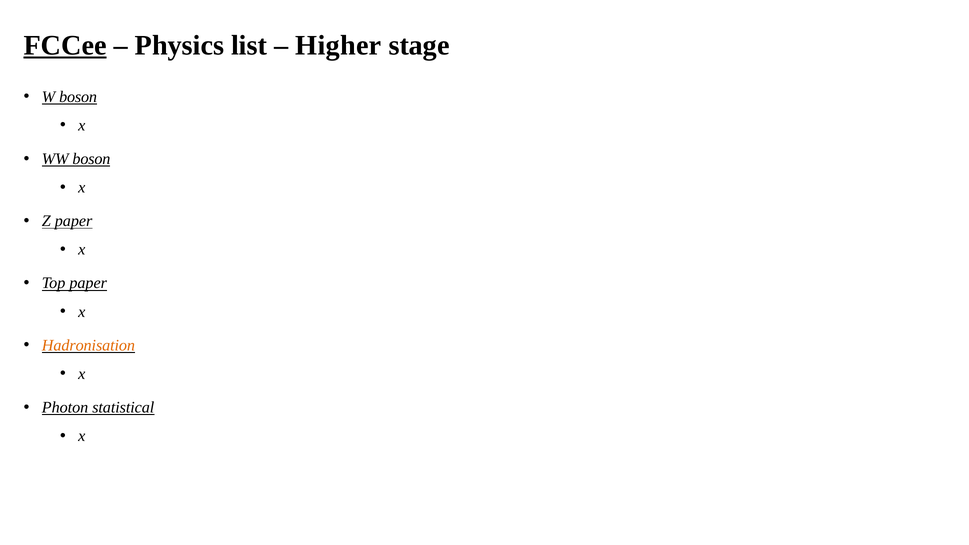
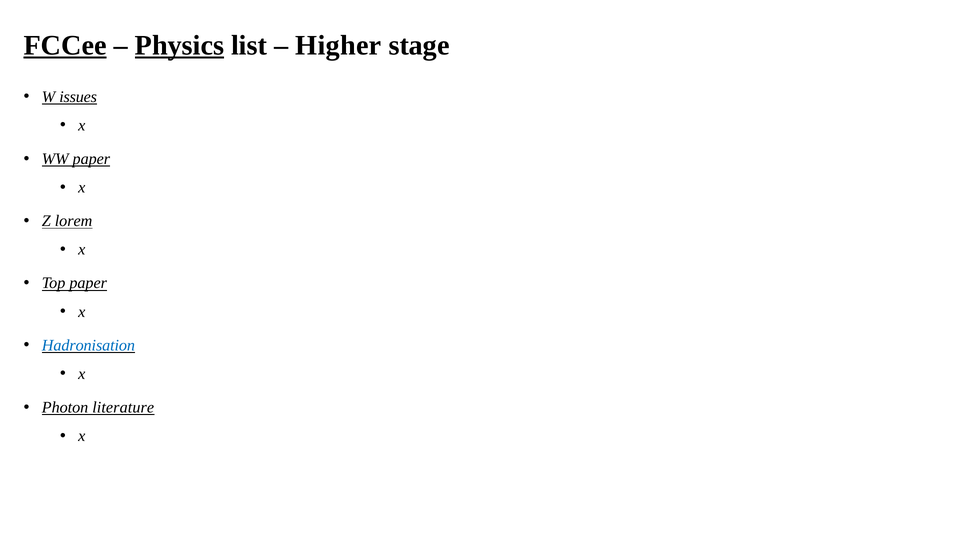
Physics underline: none -> present (179, 45)
W boson: boson -> issues (78, 97)
WW boson: boson -> paper (91, 159)
Z paper: paper -> lorem (74, 221)
Hadronisation colour: orange -> blue (88, 345)
statistical: statistical -> literature (123, 407)
